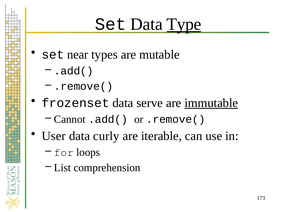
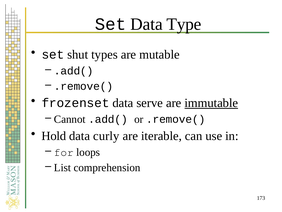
Type underline: present -> none (184, 24)
near: near -> shut (78, 54)
User: User -> Hold (54, 136)
